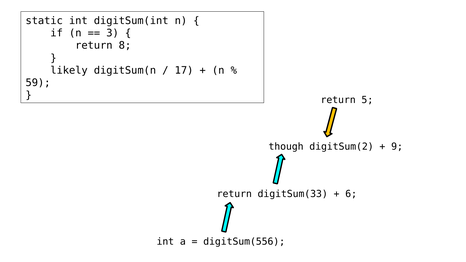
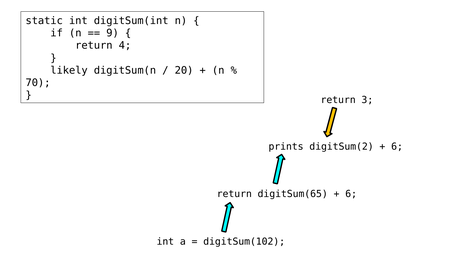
3: 3 -> 9 (113, 33)
8: 8 -> 4 (125, 46)
17: 17 -> 20 (184, 70)
59: 59 -> 70 (38, 83)
5: 5 -> 3 (367, 100)
though: though -> prints (286, 147)
9: 9 -> 6 (397, 147)
digitSum(33: digitSum(33 -> digitSum(65 (293, 194)
digitSum(556: digitSum(556 -> digitSum(102 (244, 242)
